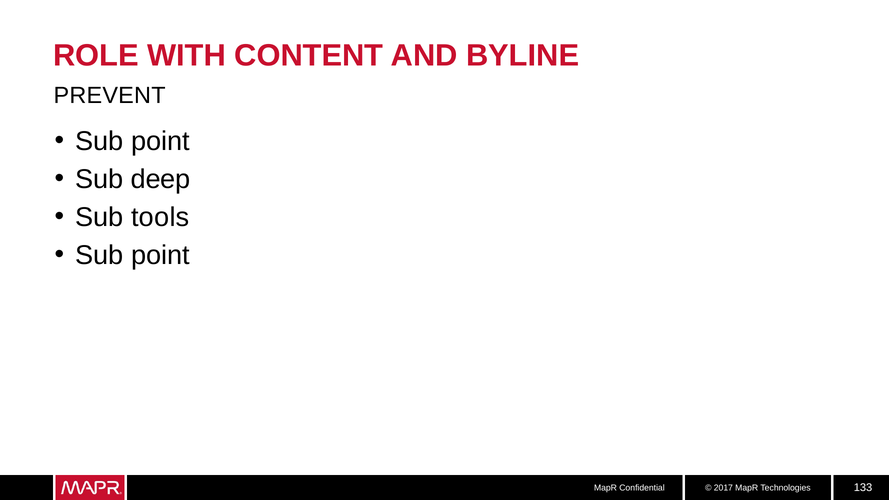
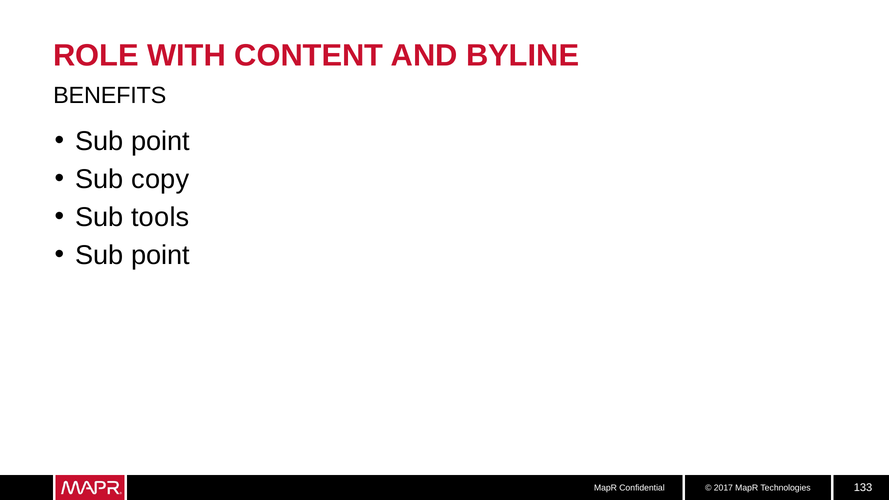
PREVENT: PREVENT -> BENEFITS (110, 95)
deep: deep -> copy (160, 179)
